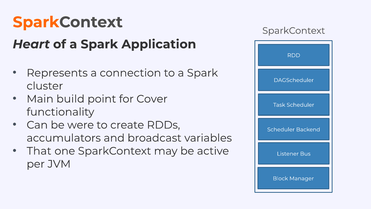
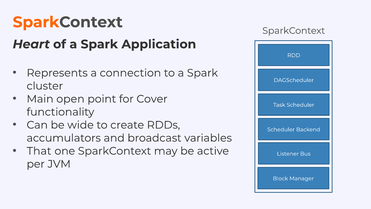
build: build -> open (70, 99)
were: were -> wide (81, 125)
